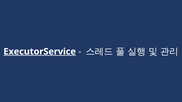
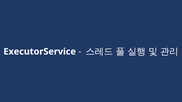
ExecutorService underline: present -> none (40, 52)
